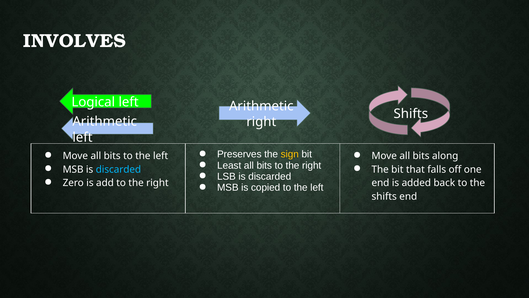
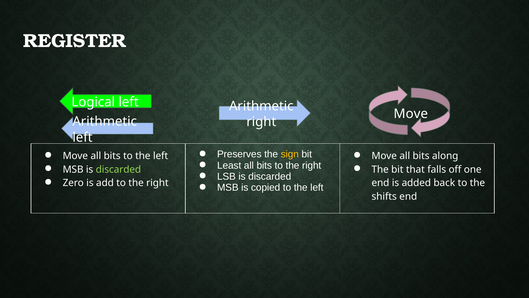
INVOLVES: INVOLVES -> REGISTER (75, 41)
Shifts: Shifts -> Move (411, 114)
discarded colour: light blue -> light green (118, 169)
